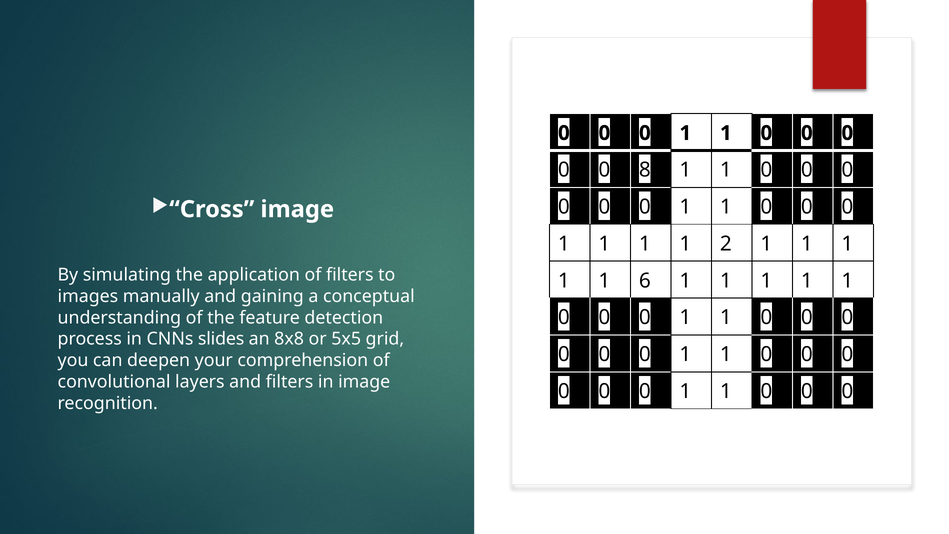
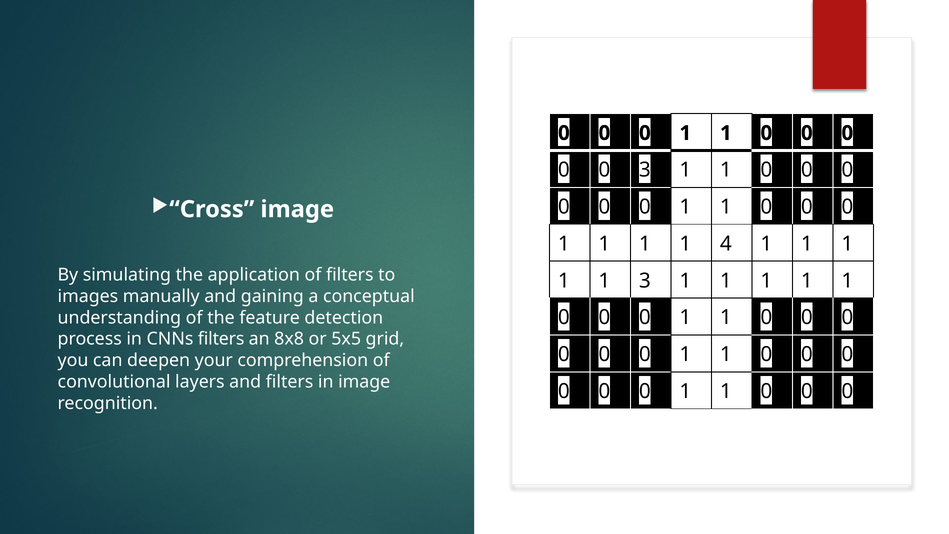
0 8: 8 -> 3 (645, 170)
2: 2 -> 4 (726, 244)
1 6: 6 -> 3 (645, 281)
CNNs slides: slides -> filters (221, 339)
